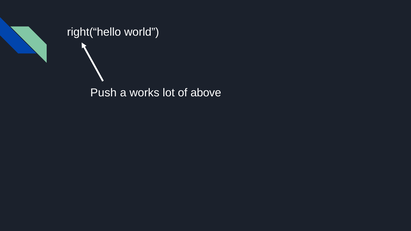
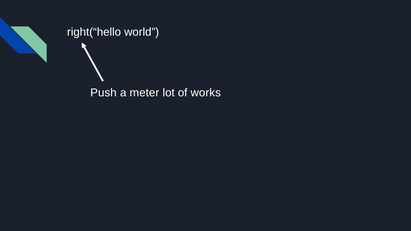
works: works -> meter (144, 93)
above: above -> works (206, 93)
